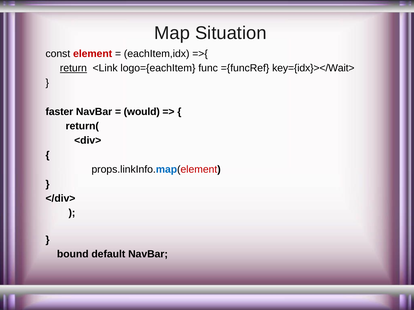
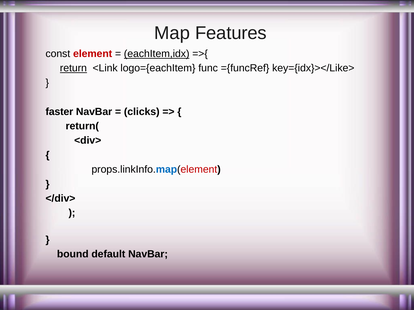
Situation: Situation -> Features (231, 33)
eachItem,idx underline: none -> present (157, 54)
key={idx}></Wait>: key={idx}></Wait> -> key={idx}></Like> (313, 68)
would: would -> clicks (142, 112)
